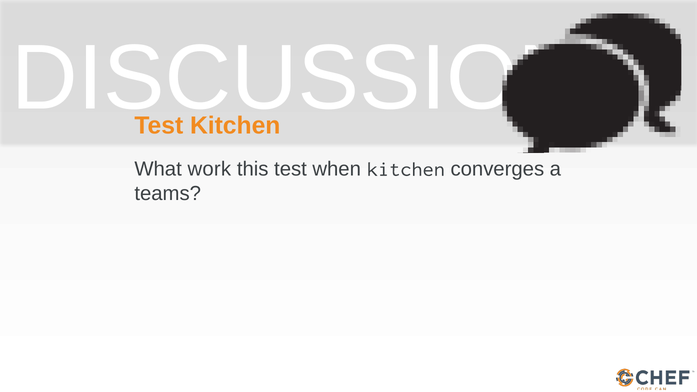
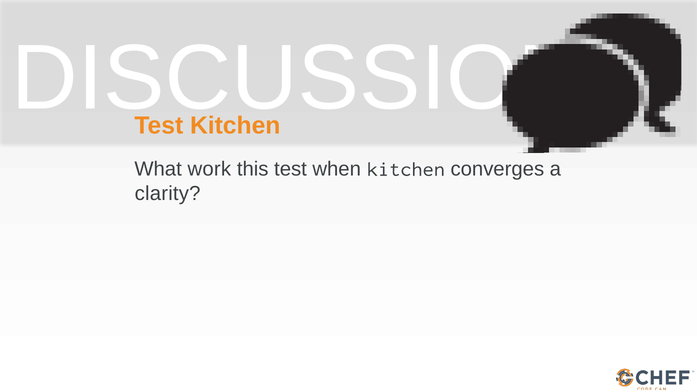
teams: teams -> clarity (168, 194)
